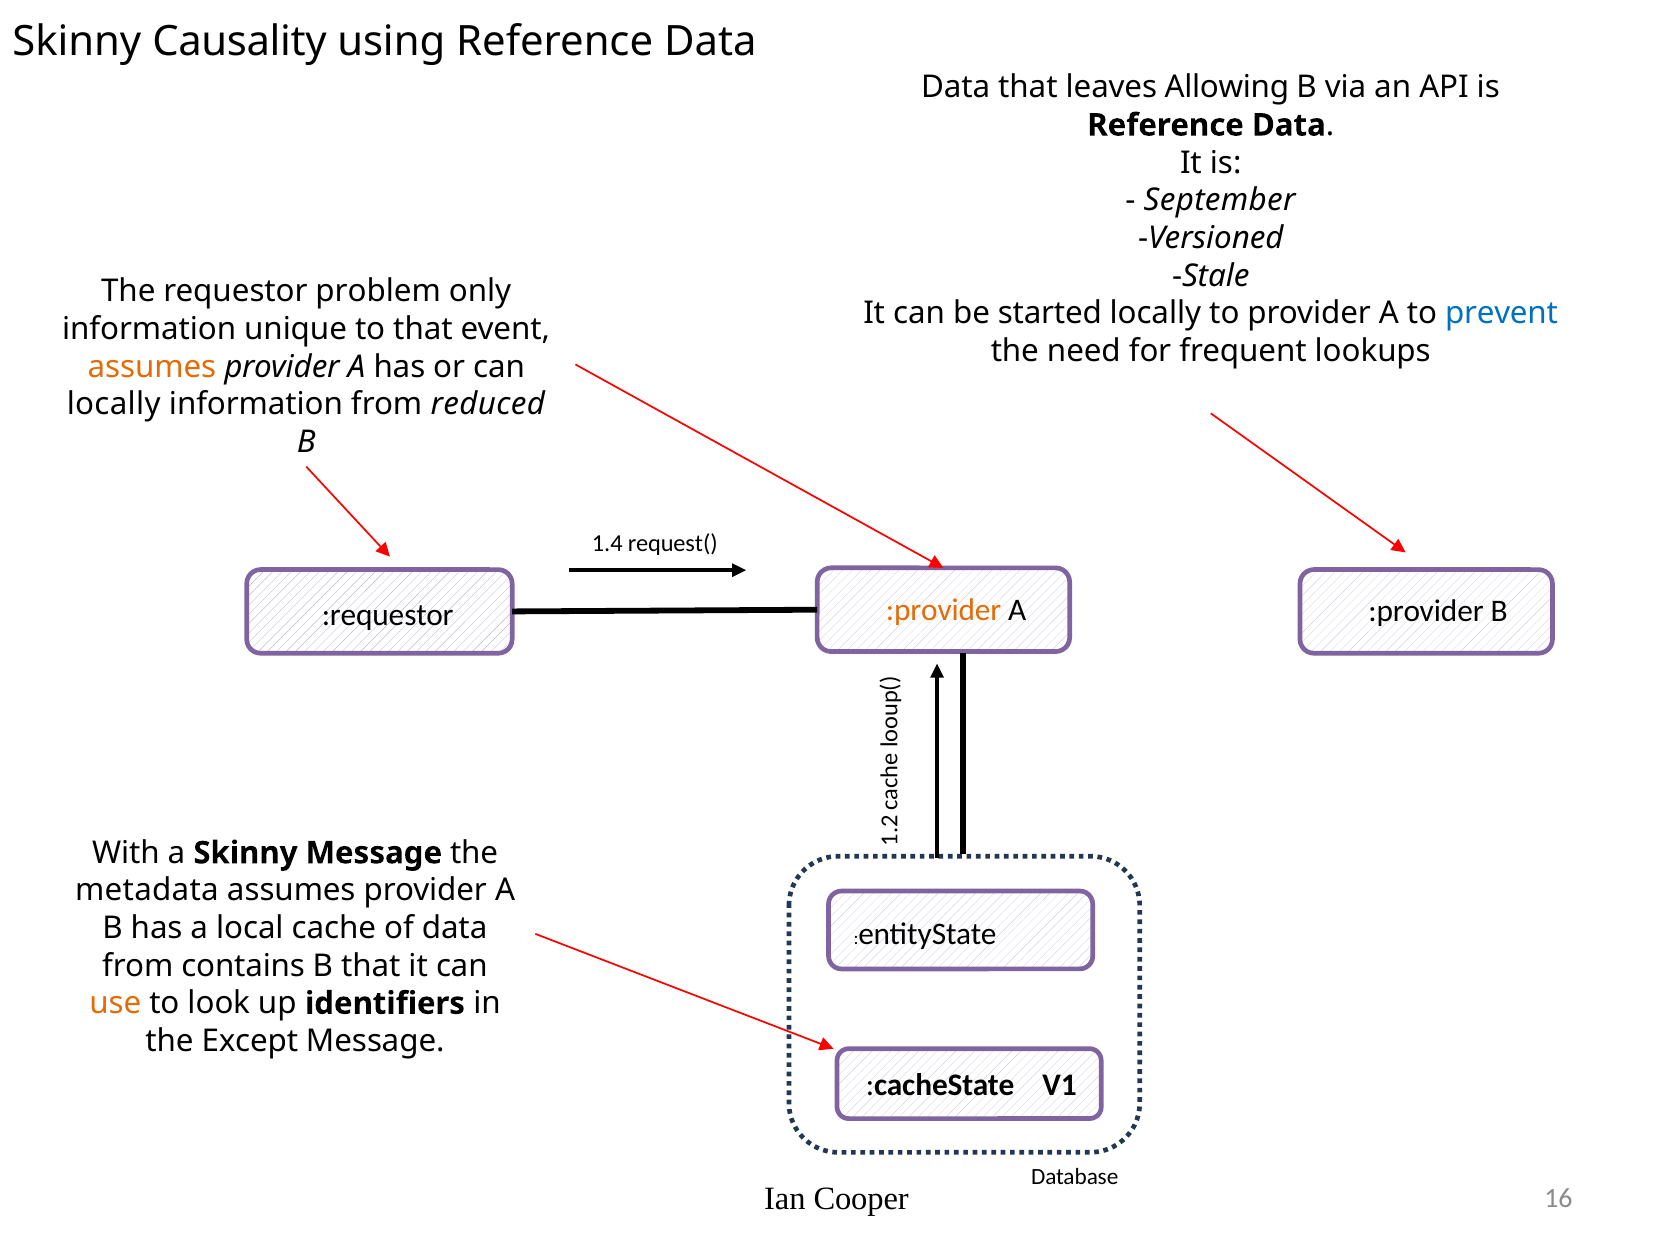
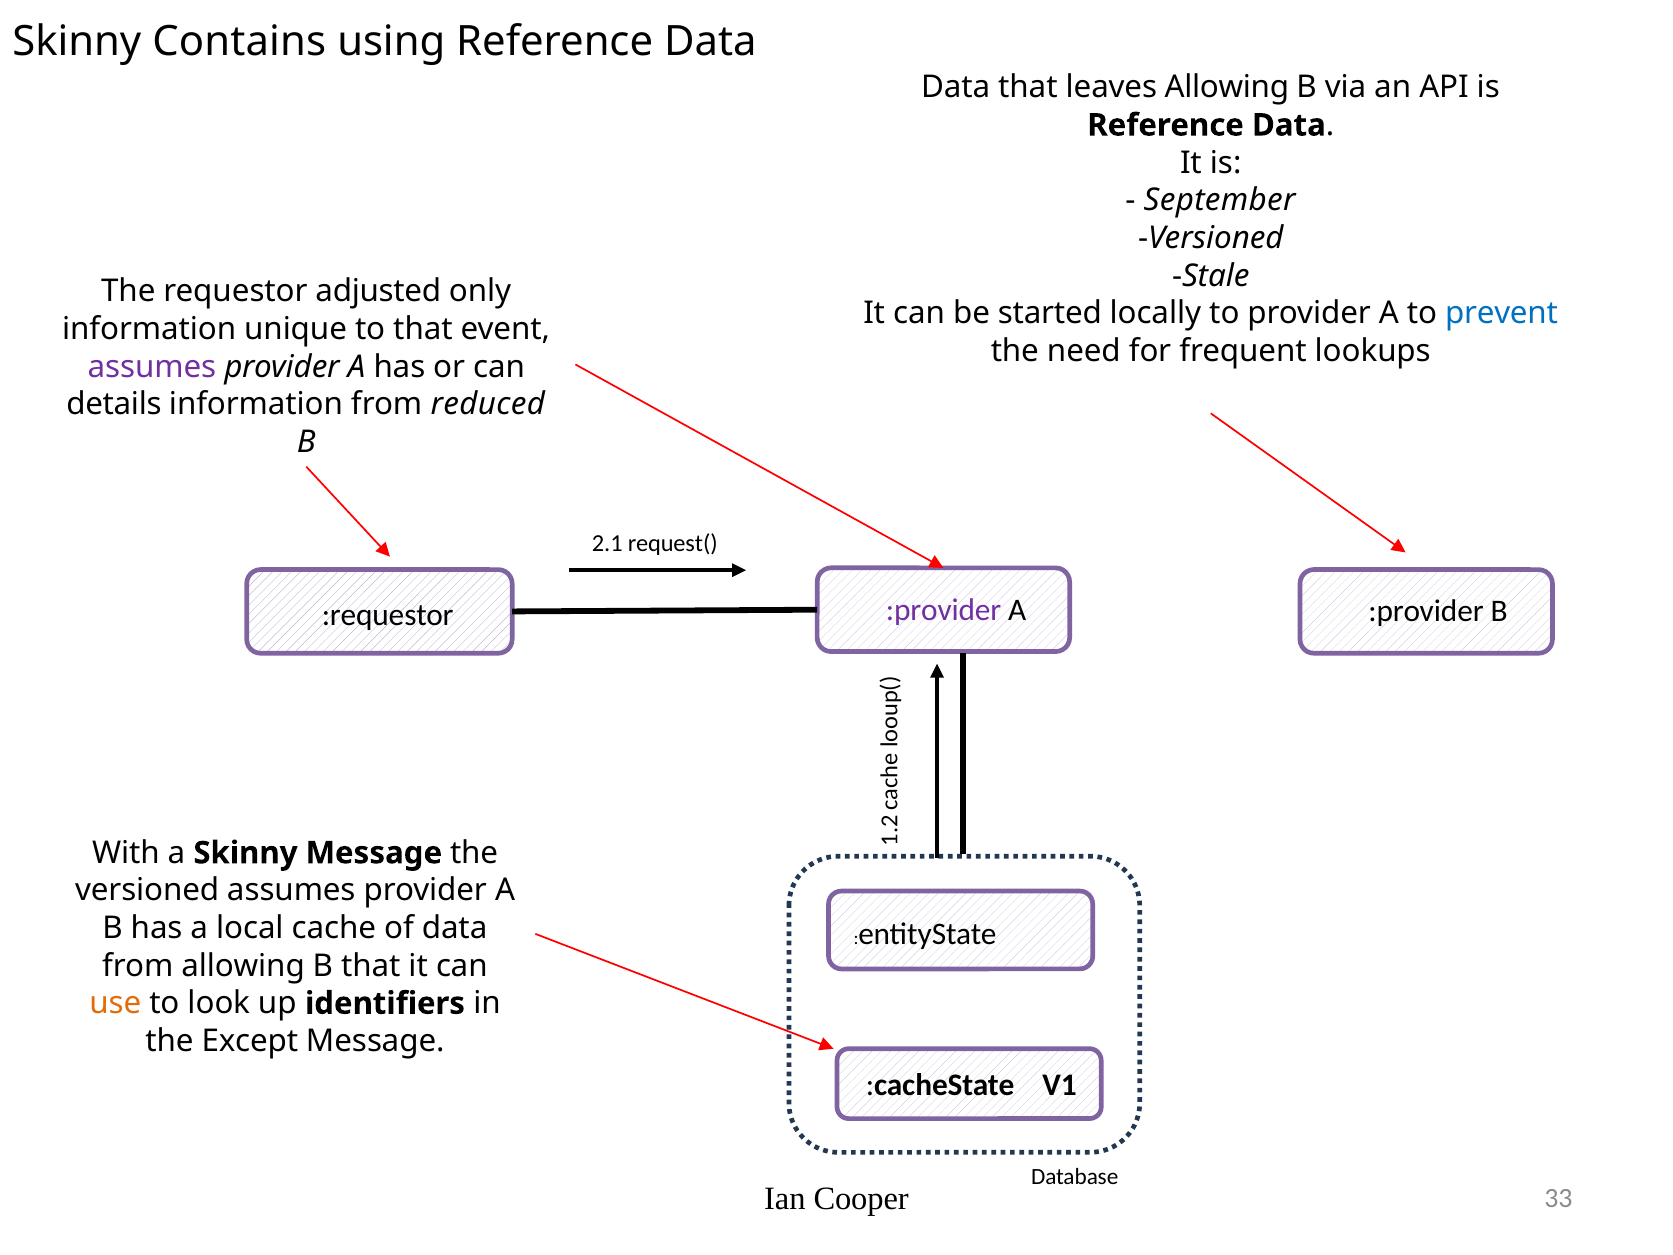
Causality: Causality -> Contains (239, 41)
problem: problem -> adjusted (378, 291)
assumes colour: orange -> purple (152, 367)
locally: locally -> details (114, 404)
1.4: 1.4 -> 2.1 (607, 543)
:provider colour: orange -> purple (944, 610)
metadata: metadata -> versioned (147, 890)
from contains: contains -> allowing (243, 966)
16: 16 -> 33 (1558, 1198)
